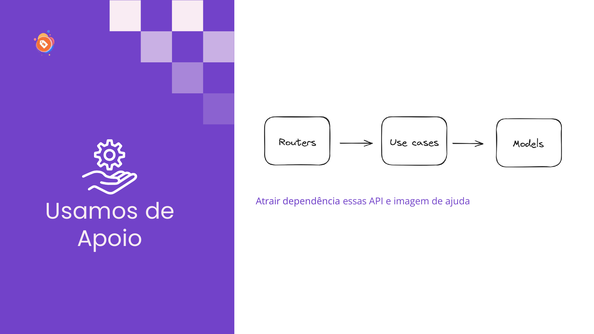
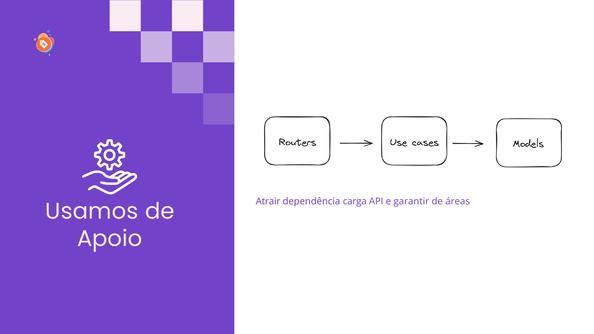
essas: essas -> carga (355, 202)
imagem: imagem -> garantir (411, 202)
ajuda: ajuda -> áreas (458, 202)
